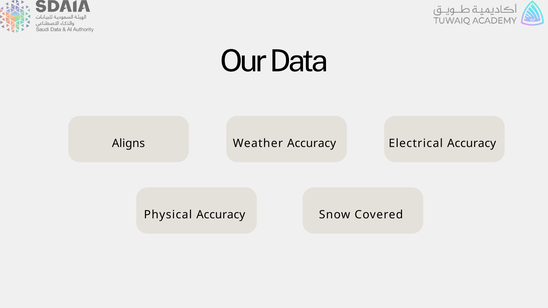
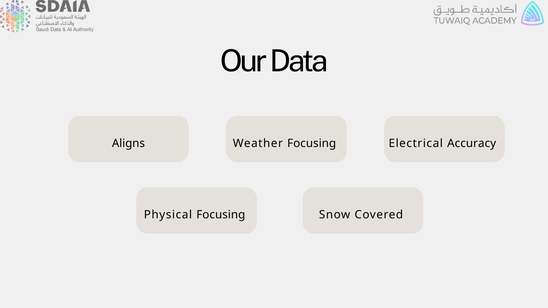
Weather Accuracy: Accuracy -> Focusing (312, 143)
Physical Accuracy: Accuracy -> Focusing (221, 215)
